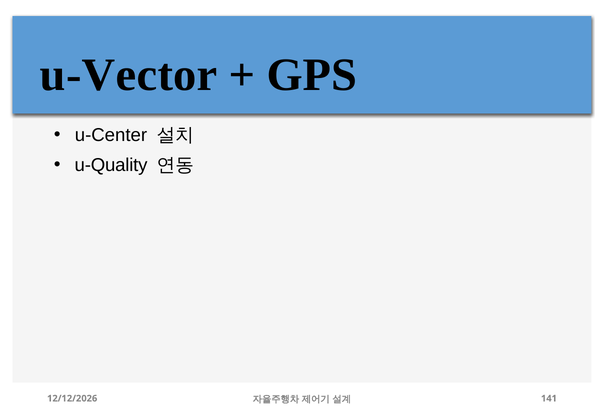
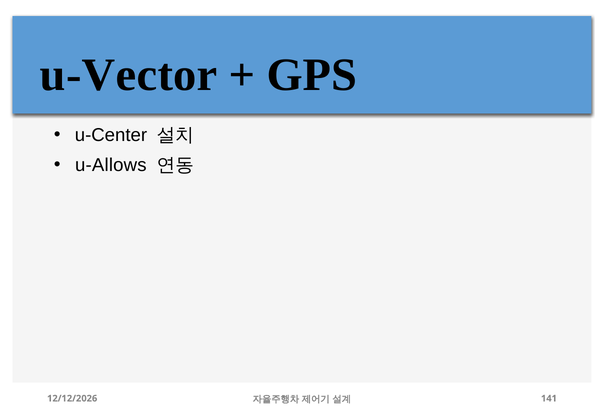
u-Quality: u-Quality -> u-Allows (111, 165)
